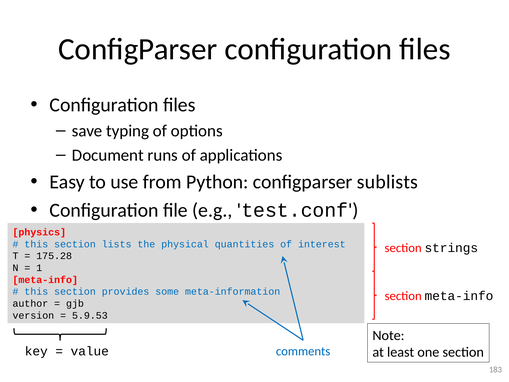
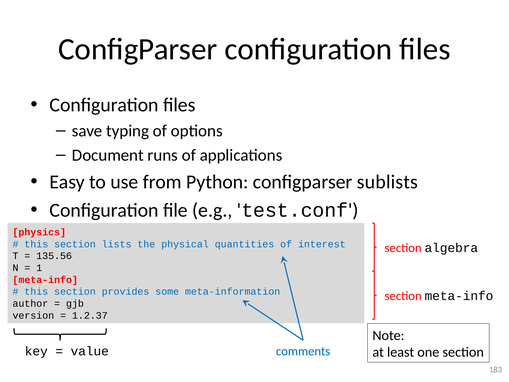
strings: strings -> algebra (451, 248)
175.28: 175.28 -> 135.56 (54, 256)
5.9.53: 5.9.53 -> 1.2.37 (90, 315)
